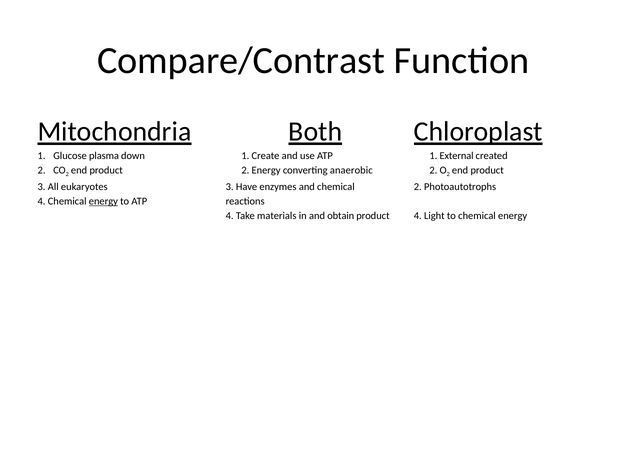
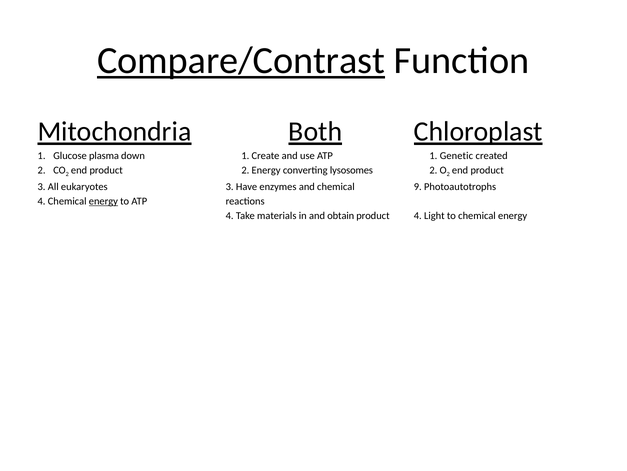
Compare/Contrast underline: none -> present (241, 61)
External: External -> Genetic (456, 155)
anaerobic: anaerobic -> lysosomes (351, 170)
chemical 2: 2 -> 9 (418, 186)
